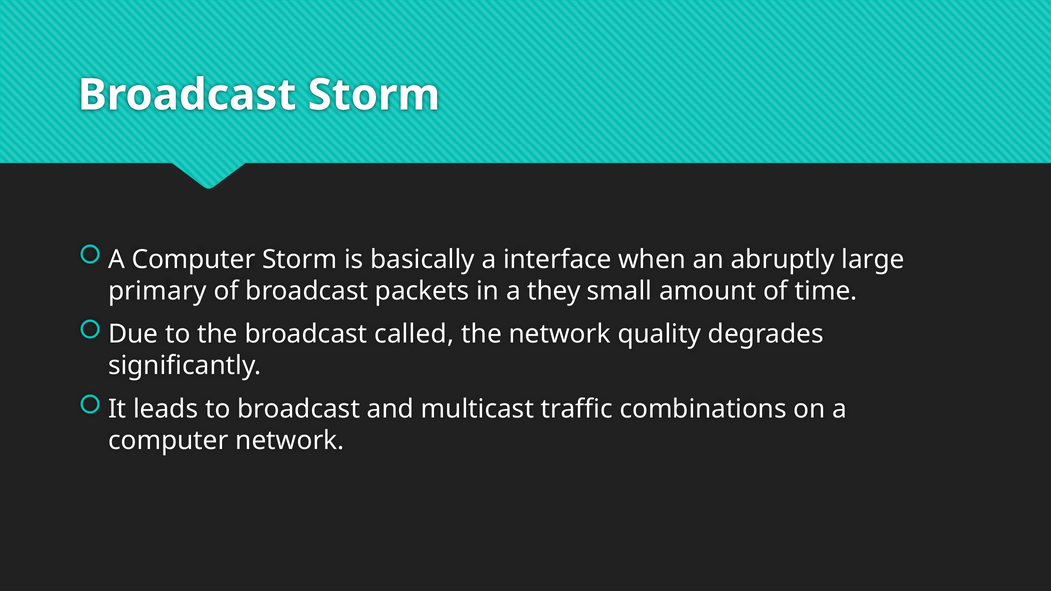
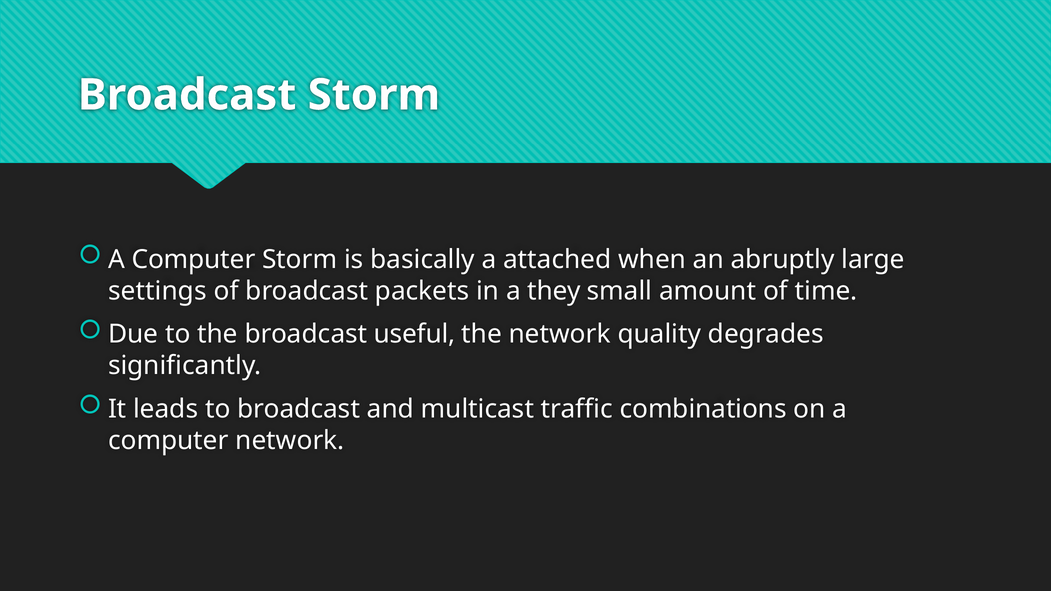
interface: interface -> attached (557, 259)
primary: primary -> settings (157, 291)
called: called -> useful (415, 334)
